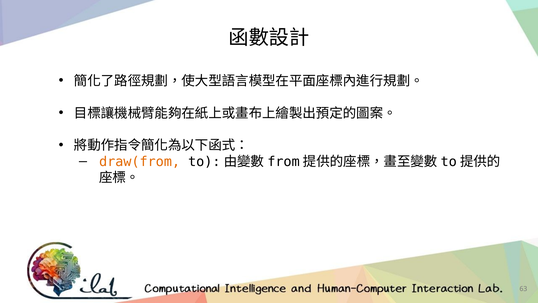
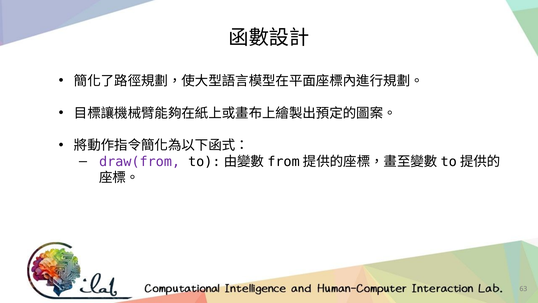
draw(from colour: orange -> purple (140, 162)
